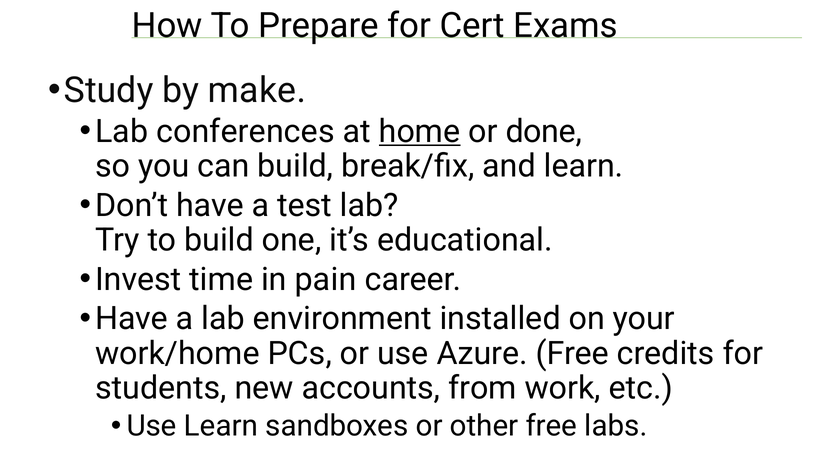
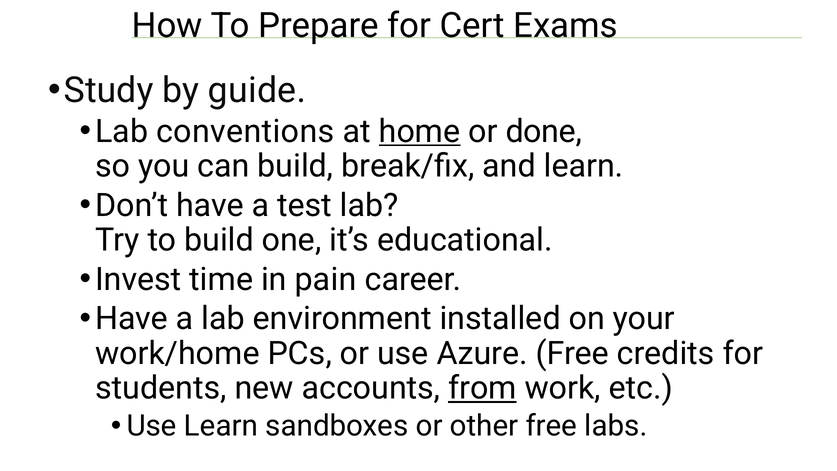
make: make -> guide (257, 90)
conferences: conferences -> conventions (245, 131)
from underline: none -> present (482, 388)
